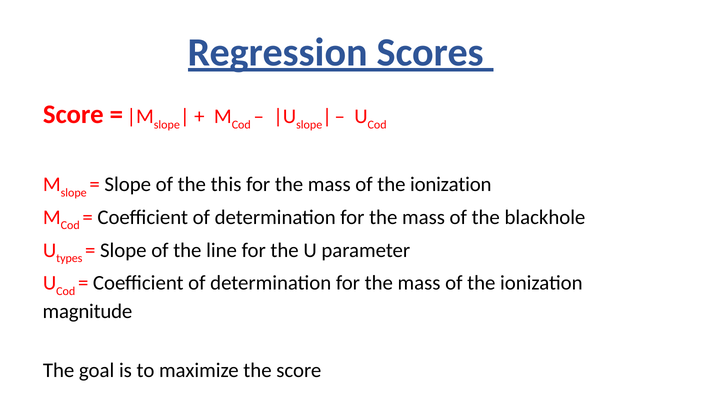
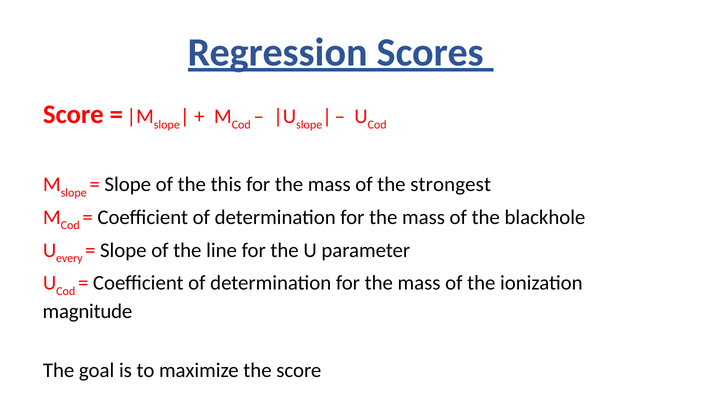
ionization: ionization -> strongest (451, 185)
types: types -> every (69, 259)
